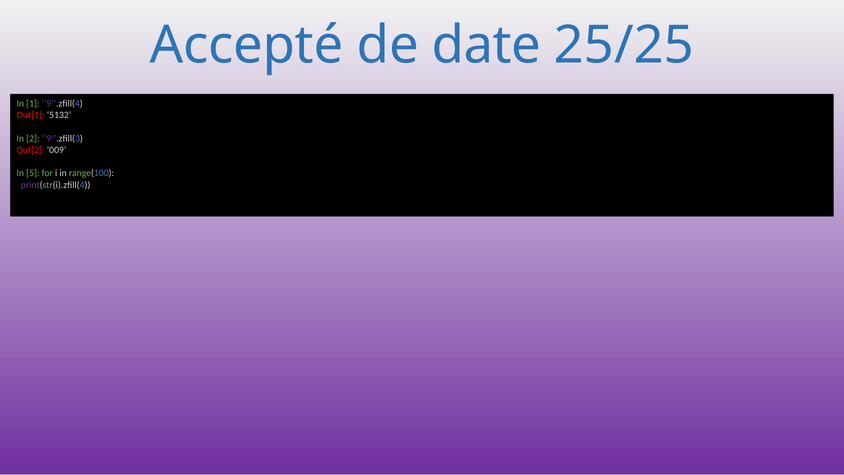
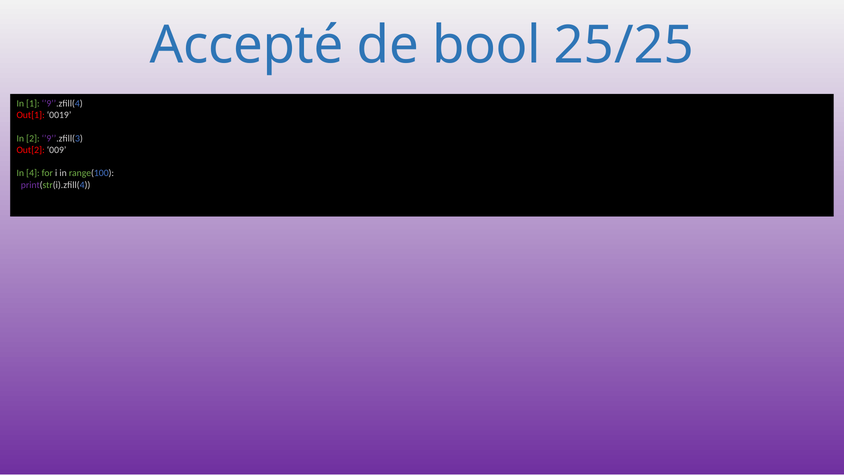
date: date -> bool (487, 46)
5132: 5132 -> 0019 (59, 115)
5: 5 -> 4 (33, 173)
